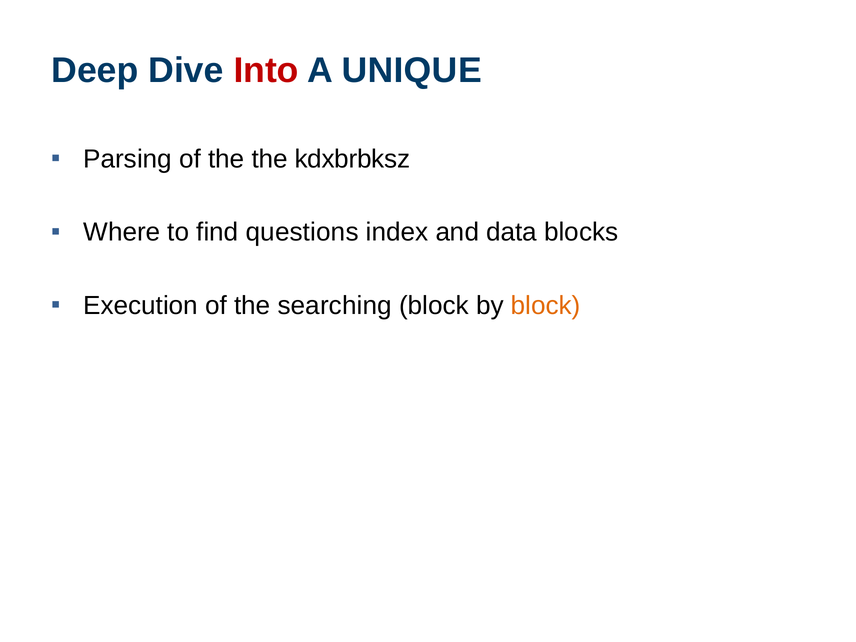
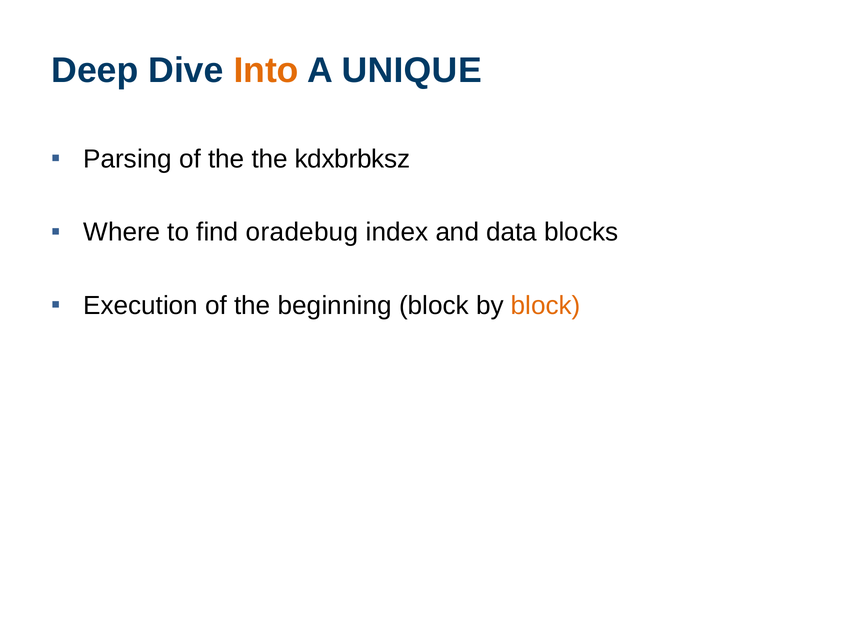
Into colour: red -> orange (266, 70)
questions: questions -> oradebug (302, 232)
searching: searching -> beginning (335, 306)
